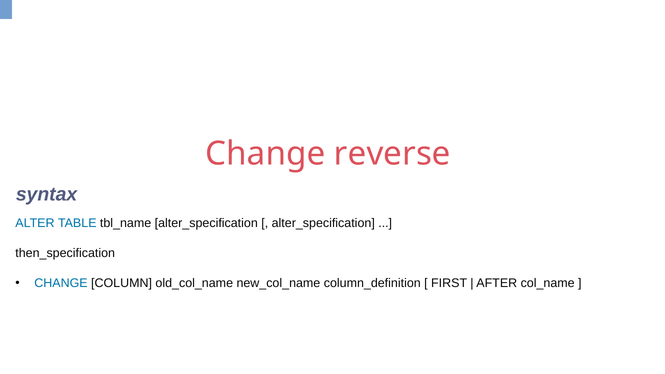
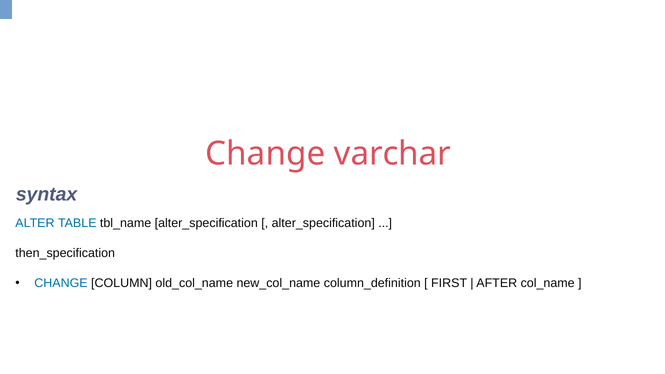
reverse: reverse -> varchar (392, 154)
